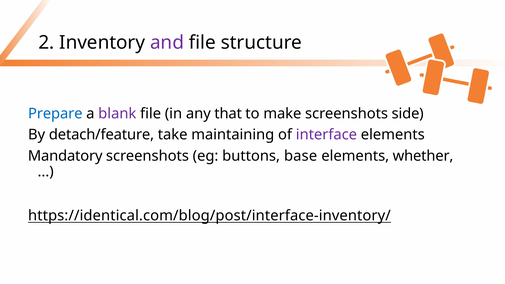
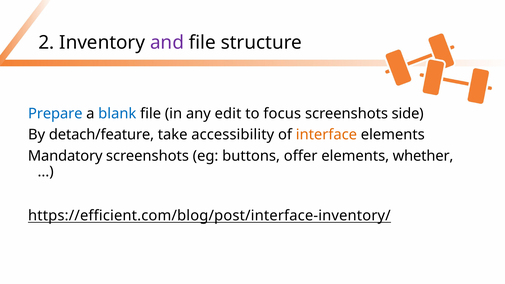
blank colour: purple -> blue (117, 114)
that: that -> edit (228, 114)
make: make -> focus (282, 114)
maintaining: maintaining -> accessibility (233, 135)
interface colour: purple -> orange (326, 135)
base: base -> offer (301, 156)
https://identical.com/blog/post/interface-inventory/: https://identical.com/blog/post/interface-inventory/ -> https://efficient.com/blog/post/interface-inventory/ (209, 216)
